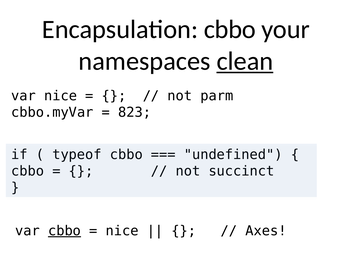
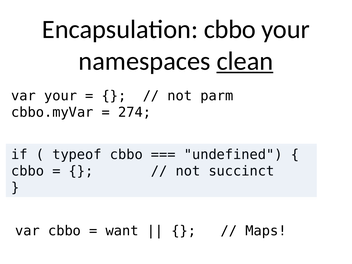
var nice: nice -> your (61, 96)
823: 823 -> 274 (135, 112)
cbbo underline: present -> none (65, 231)
nice: nice -> want (122, 231)
Axes: Axes -> Maps (266, 231)
